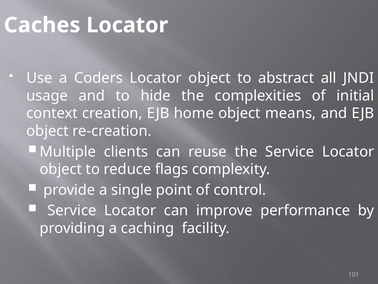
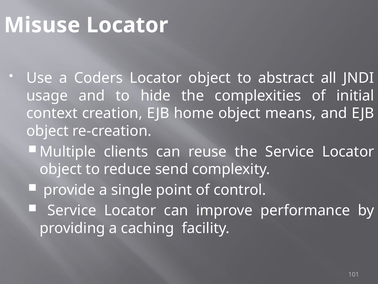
Caches: Caches -> Misuse (42, 25)
flags: flags -> send (172, 169)
